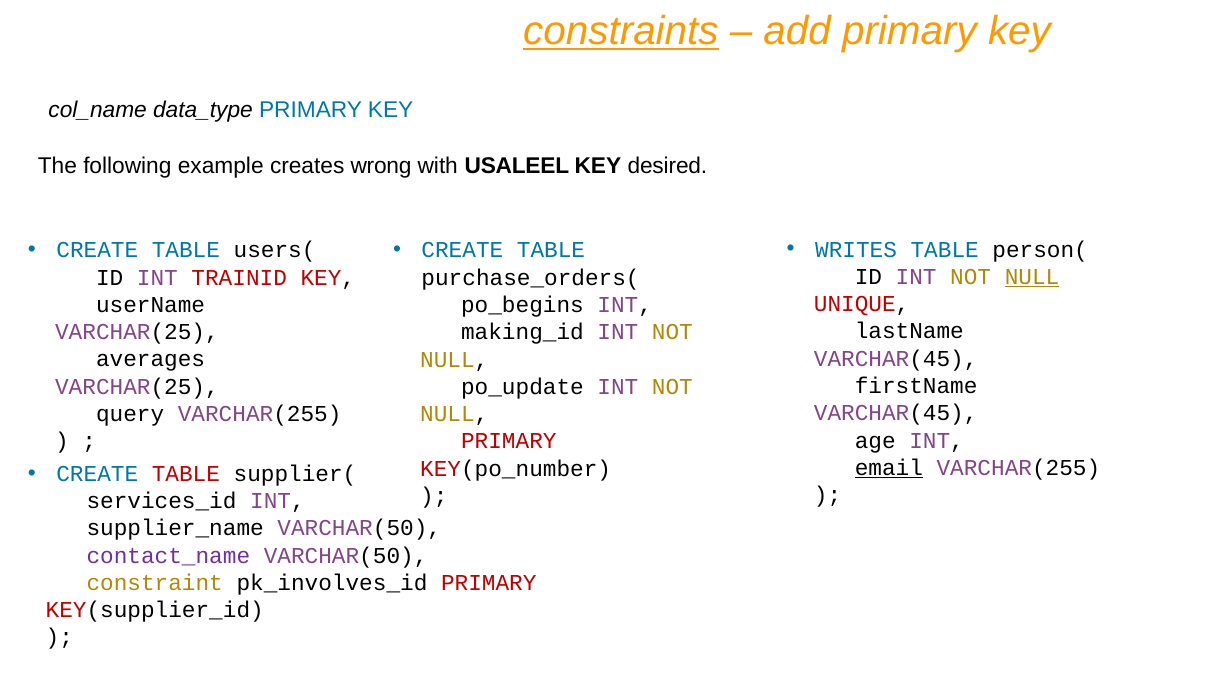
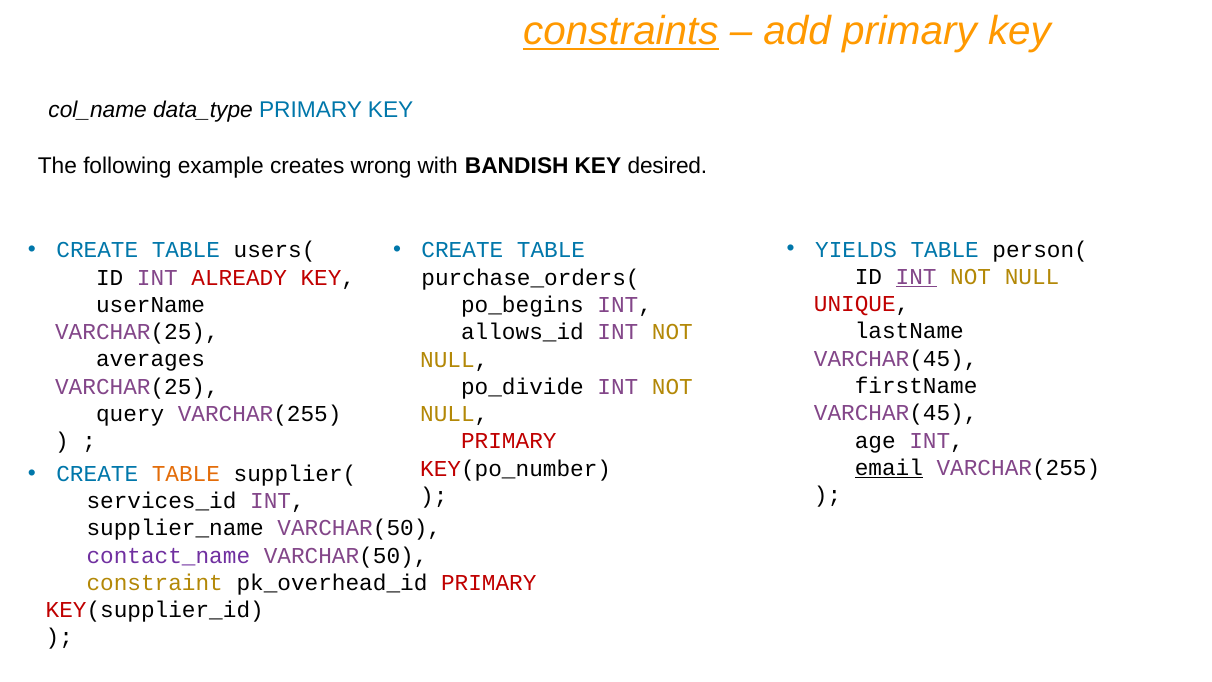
USALEEL: USALEEL -> BANDISH (517, 166)
WRITES: WRITES -> YIELDS (856, 250)
INT underline: none -> present (916, 277)
NULL underline: present -> none (1032, 277)
TRAINID: TRAINID -> ALREADY (239, 277)
making_id: making_id -> allows_id (522, 332)
po_update: po_update -> po_divide (522, 387)
TABLE colour: red -> orange (186, 474)
pk_involves_id: pk_involves_id -> pk_overhead_id (332, 583)
